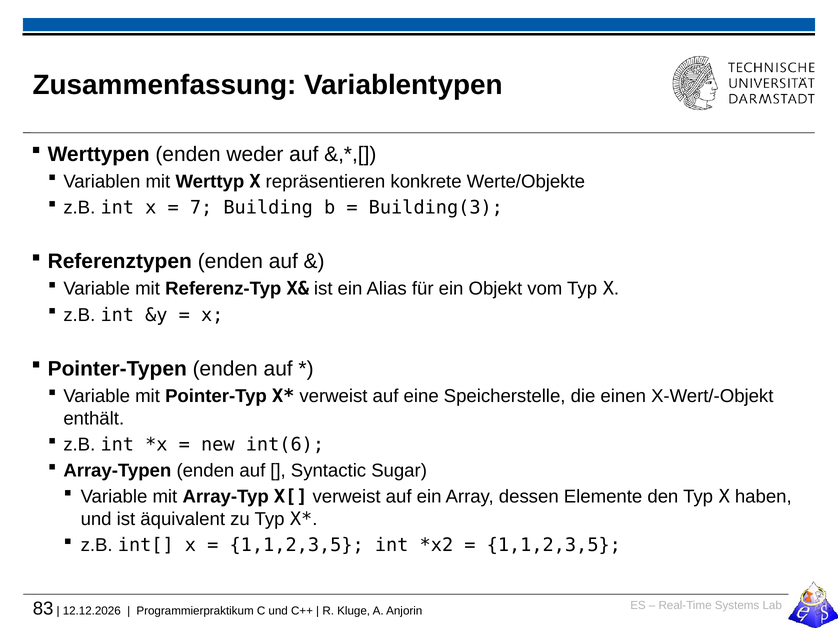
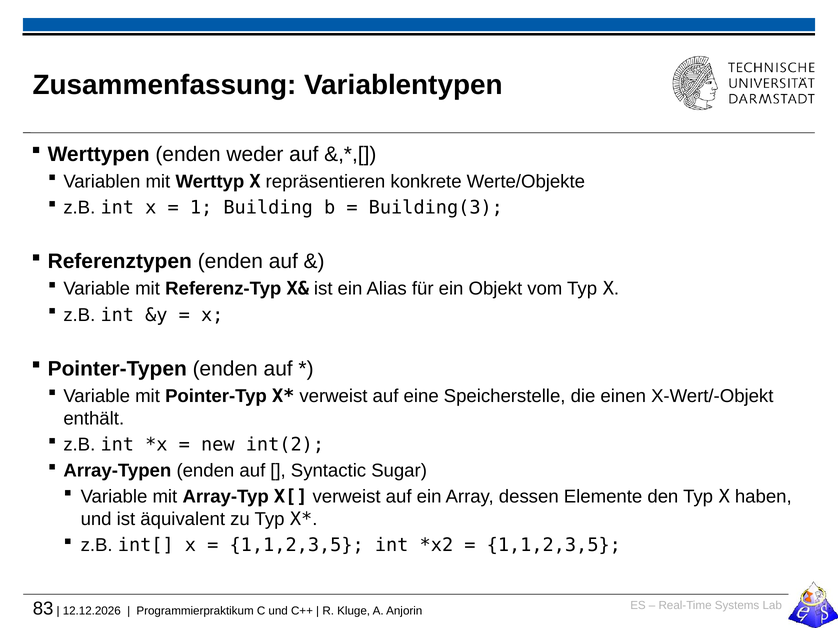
7: 7 -> 1 (201, 208)
int(6: int(6 -> int(2 (285, 445)
